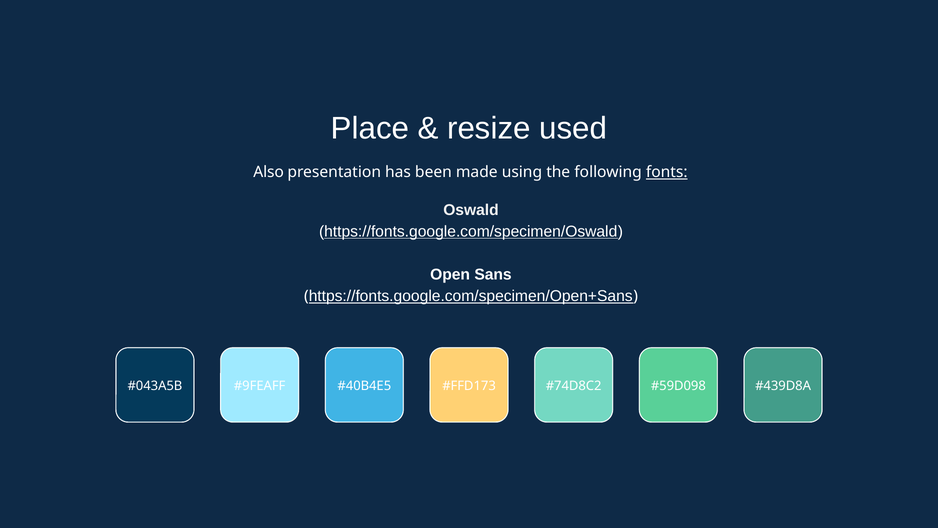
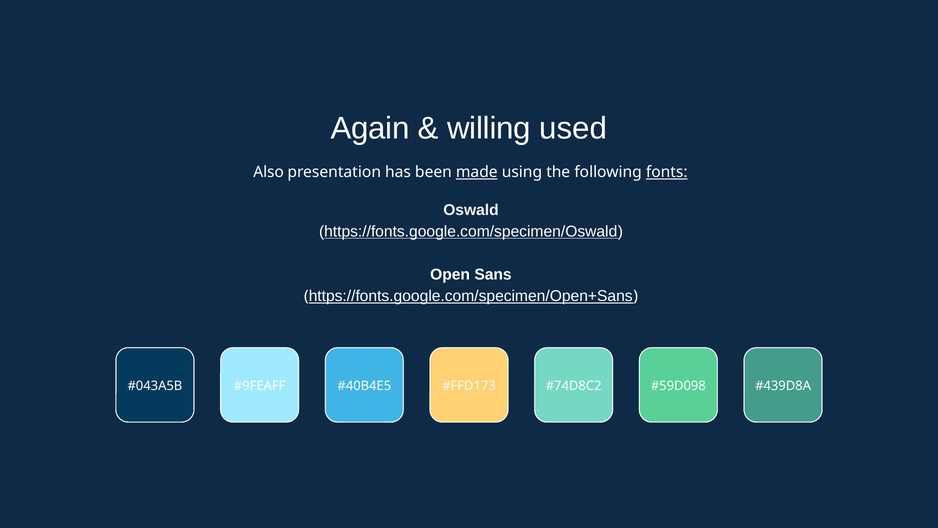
Place: Place -> Again (370, 128)
resize: resize -> willing (489, 128)
made underline: none -> present (477, 172)
